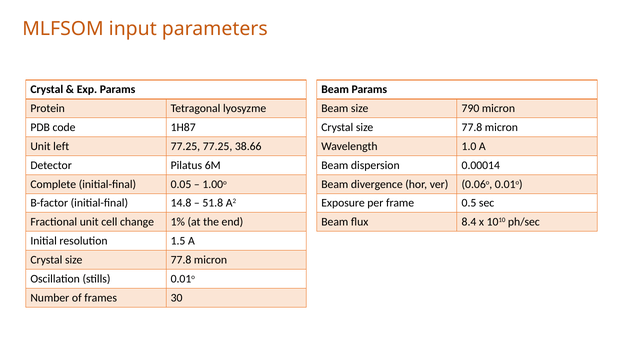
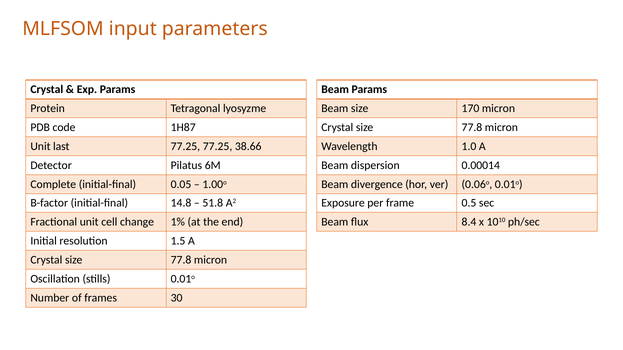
790: 790 -> 170 (470, 109)
left: left -> last (61, 147)
